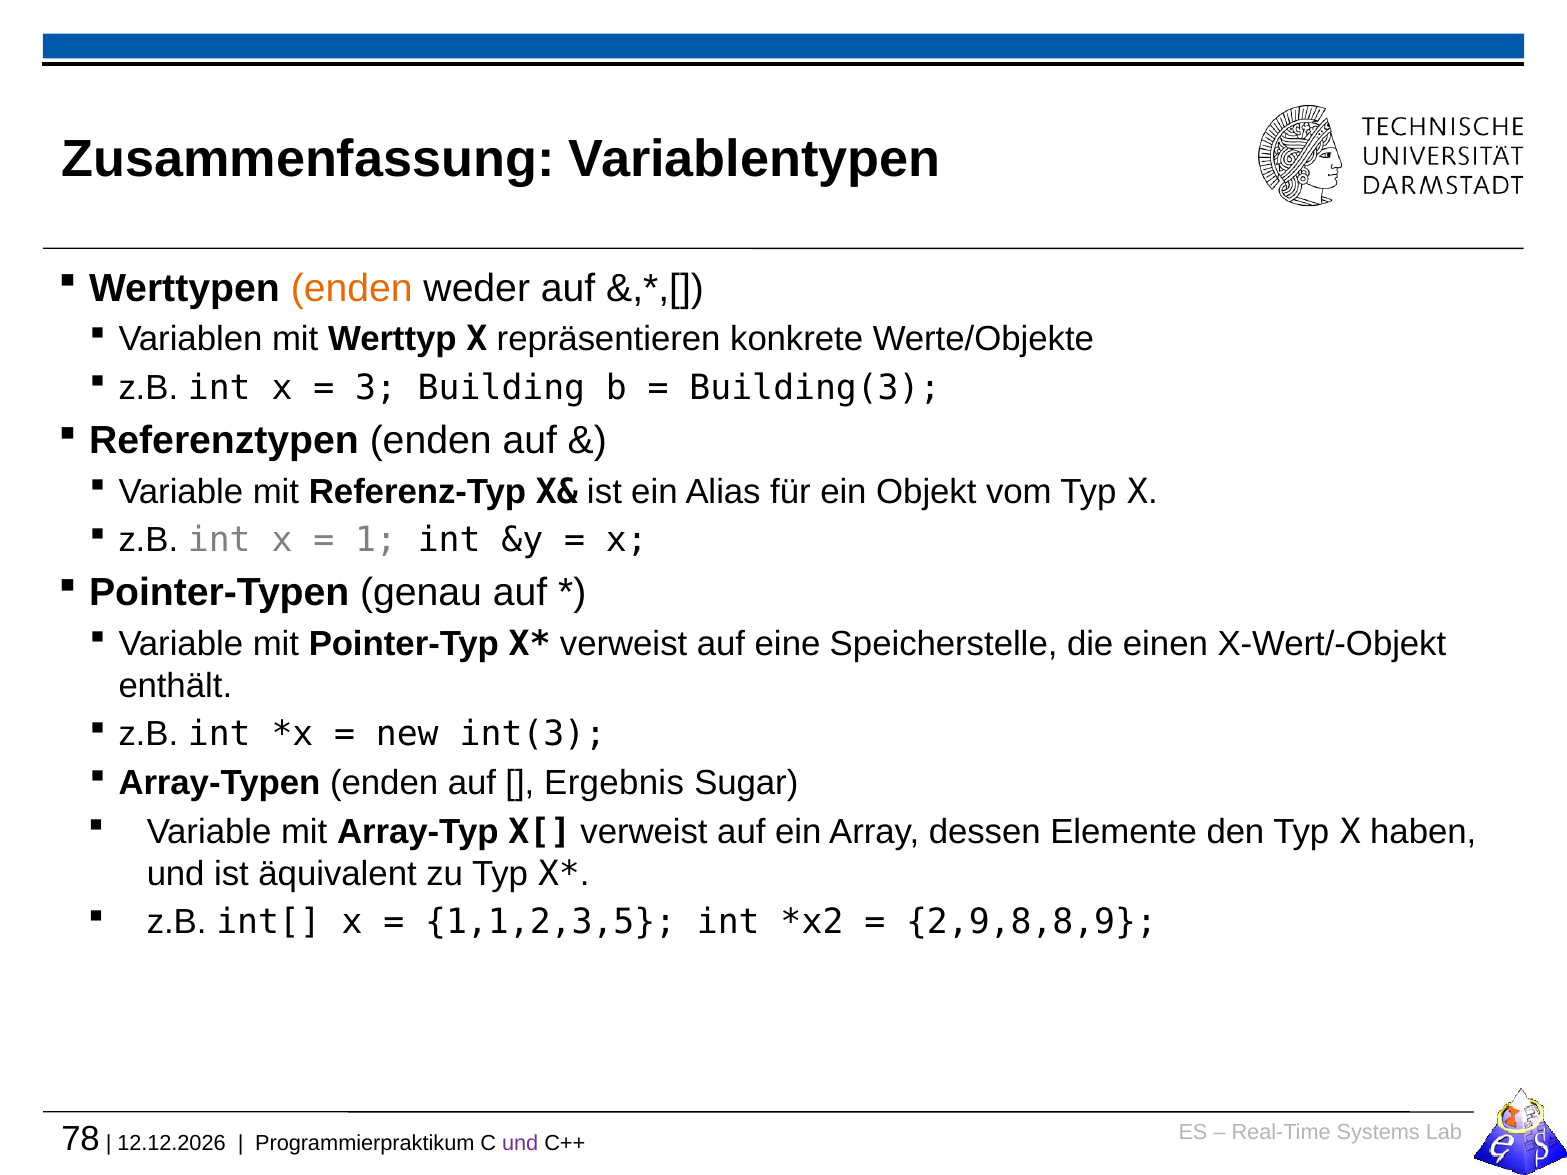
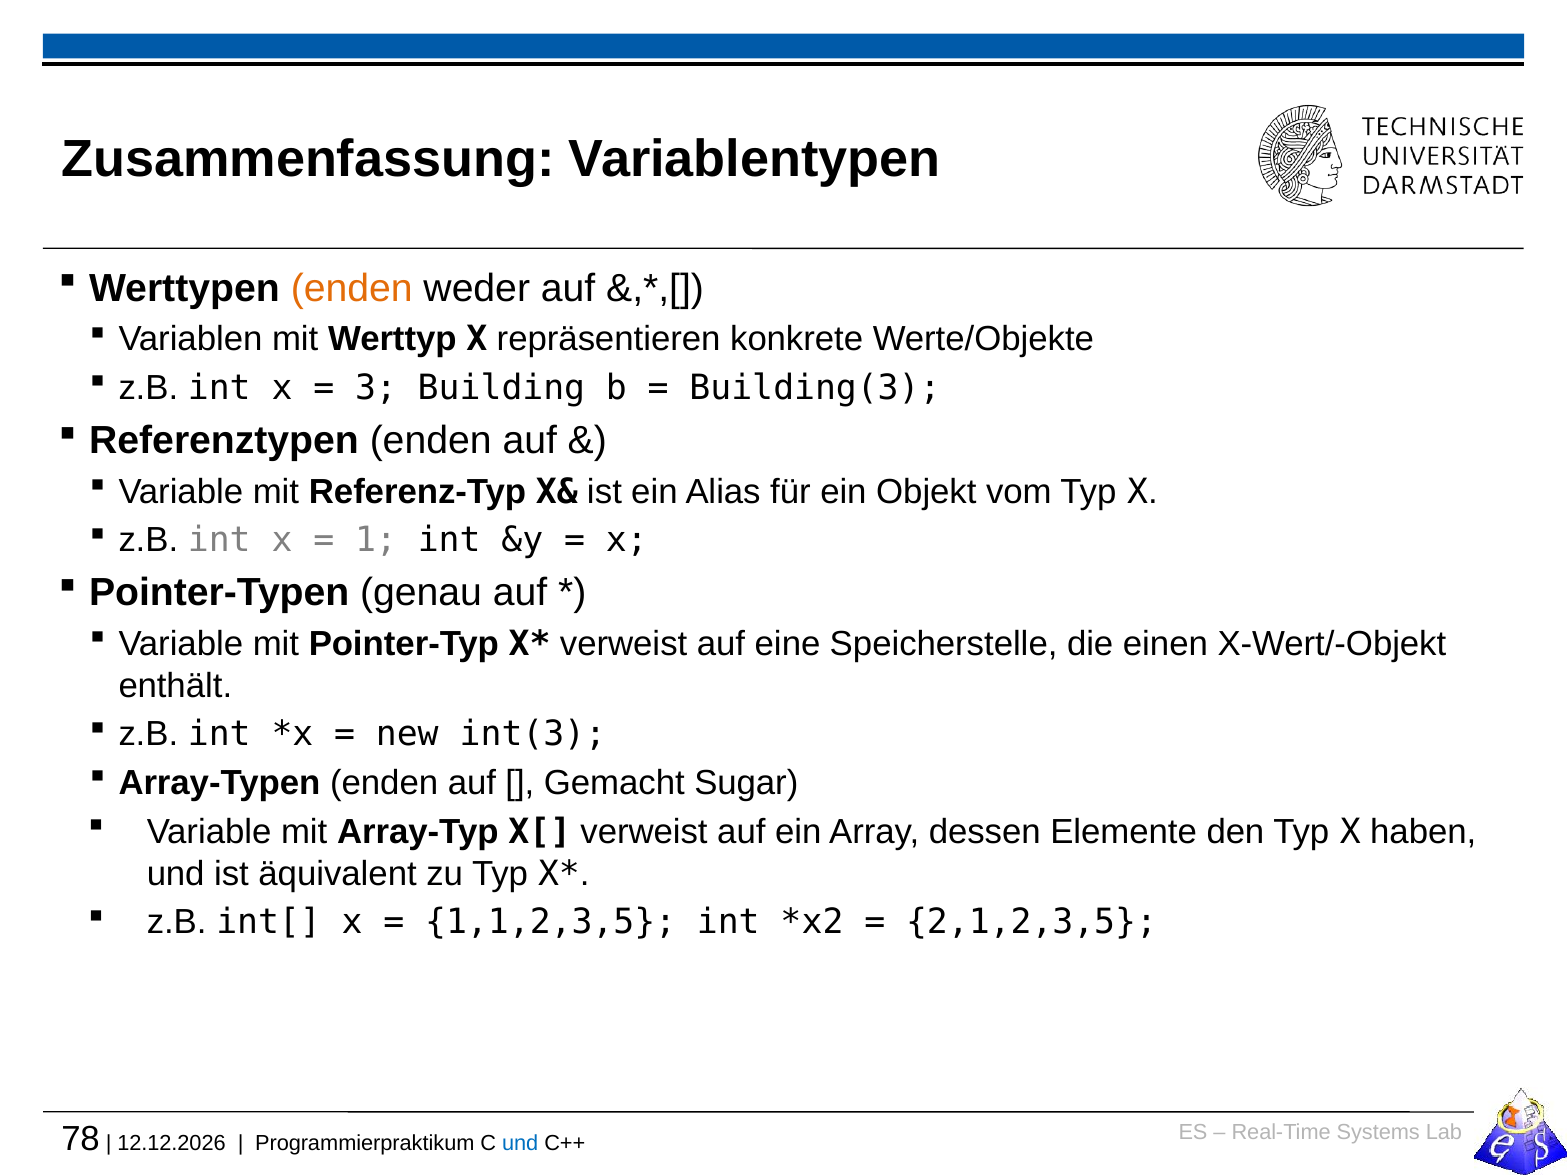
Ergebnis: Ergebnis -> Gemacht (614, 783)
2,9,8,8,9: 2,9,8,8,9 -> 2,1,2,3,5 (1032, 923)
und colour: purple -> blue (520, 1143)
